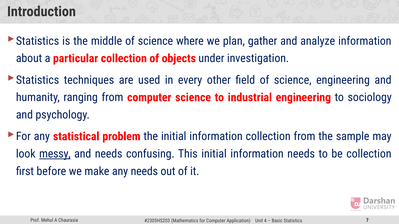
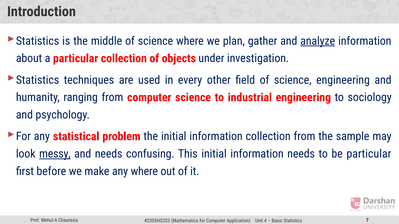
analyze underline: none -> present (318, 41)
be collection: collection -> particular (369, 154)
any needs: needs -> where (144, 172)
